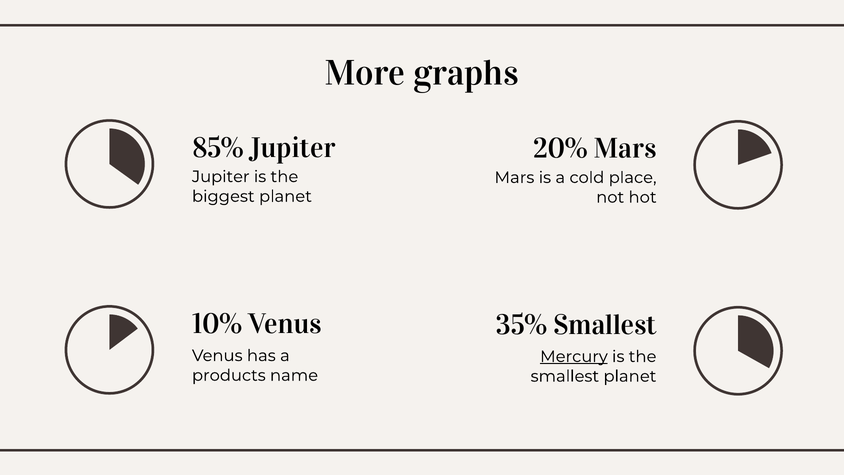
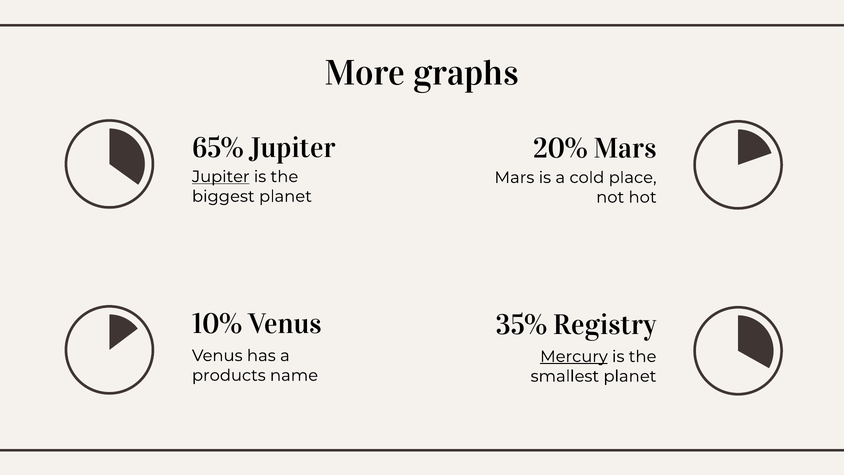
85%: 85% -> 65% (218, 148)
Jupiter underline: none -> present (221, 177)
35% Smallest: Smallest -> Registry (605, 325)
